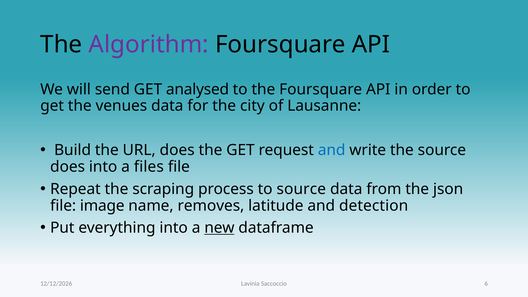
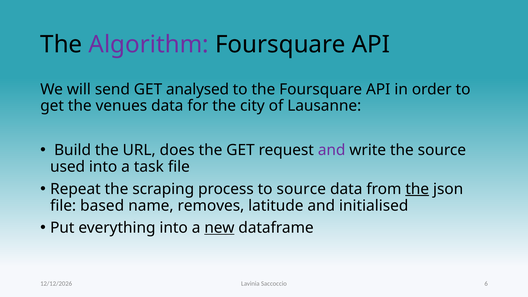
and colour: blue -> purple (332, 150)
does: does -> used (68, 167)
files: files -> task (149, 167)
the underline: none -> present (417, 189)
image: image -> based (102, 206)
detection: detection -> initialised (374, 206)
